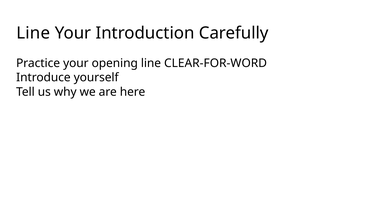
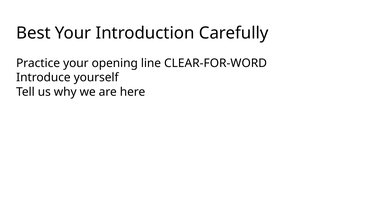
Line: Line -> Best (33, 33)
